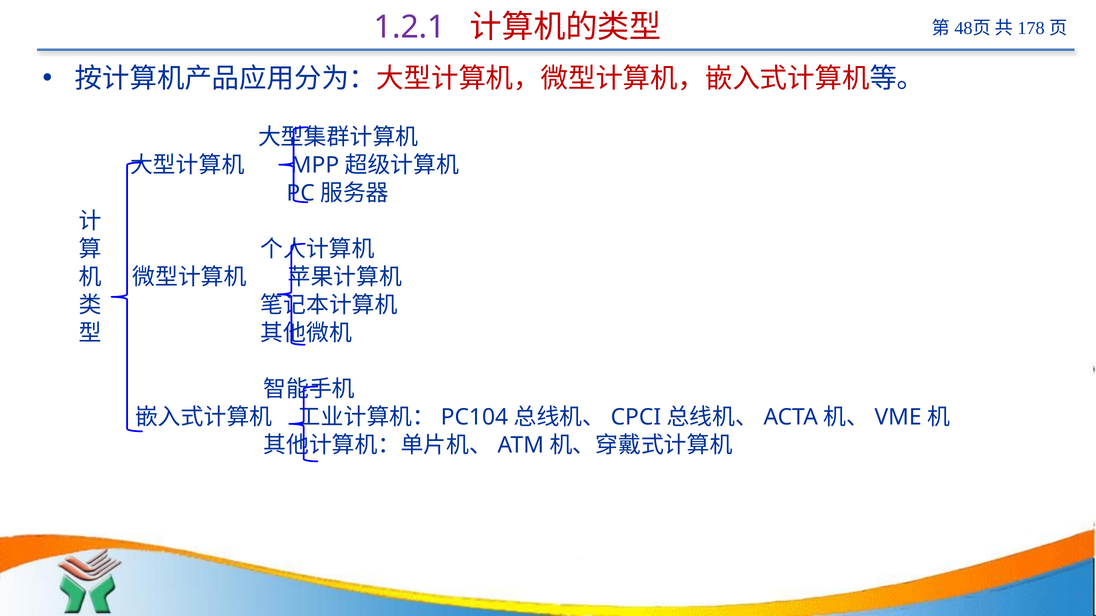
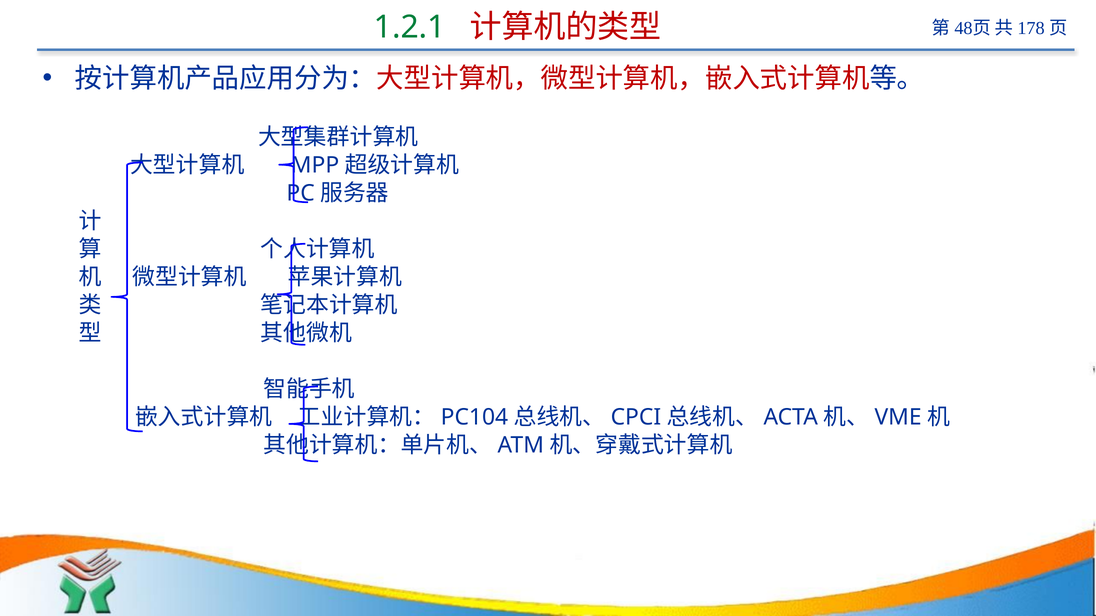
1.2.1 colour: purple -> green (410, 27)
